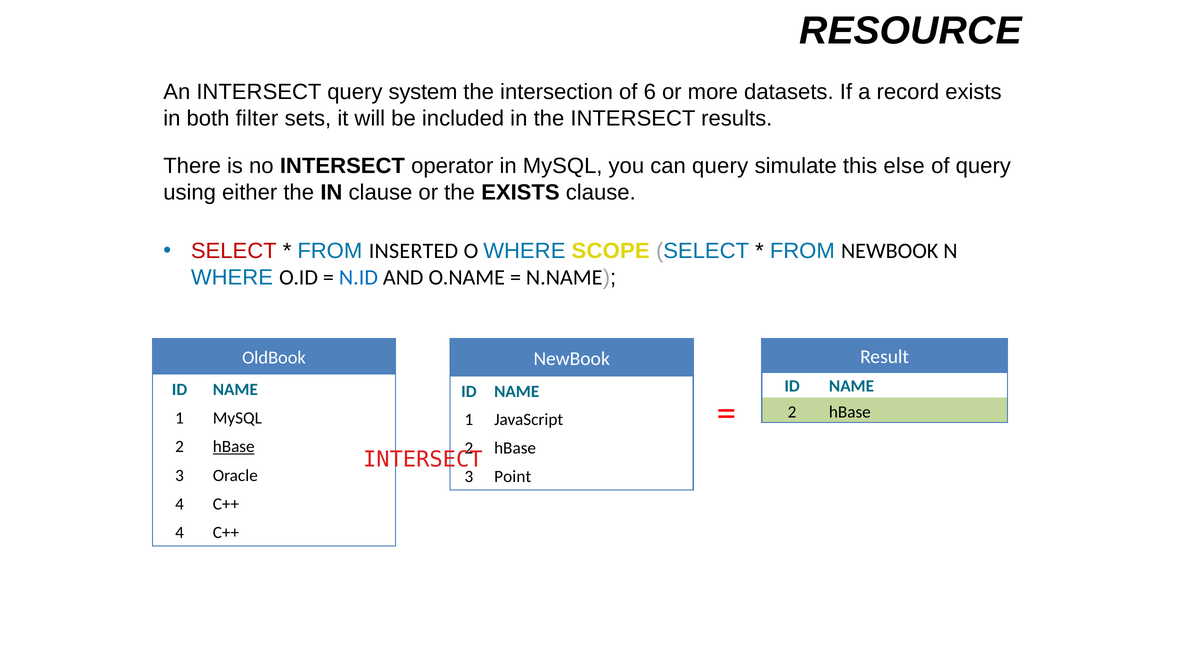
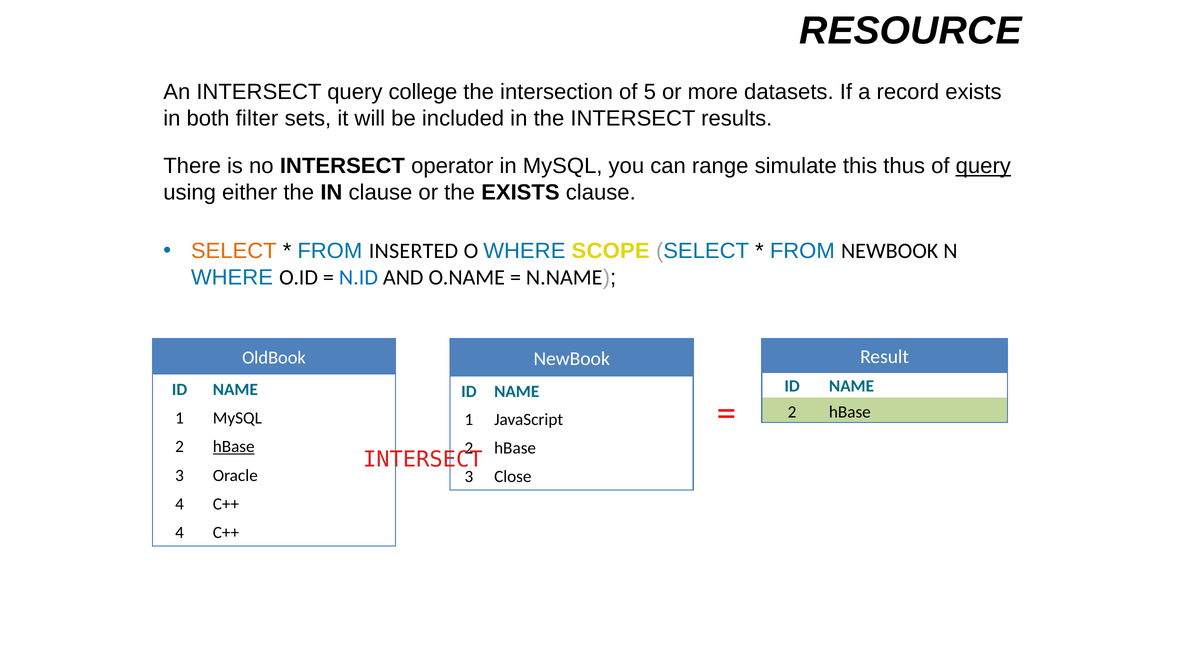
system: system -> college (423, 92)
6: 6 -> 5 (650, 92)
can query: query -> range (720, 166)
else: else -> thus (904, 166)
query underline: none -> present (983, 166)
SELECT colour: red -> orange (234, 251)
Point: Point -> Close (513, 477)
